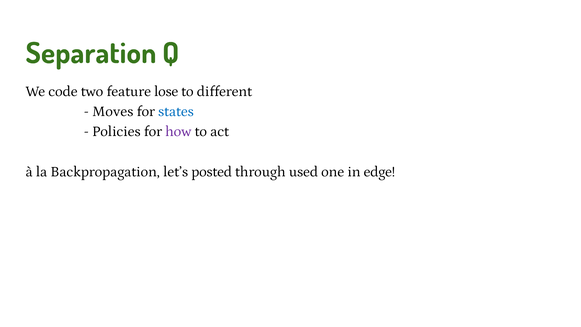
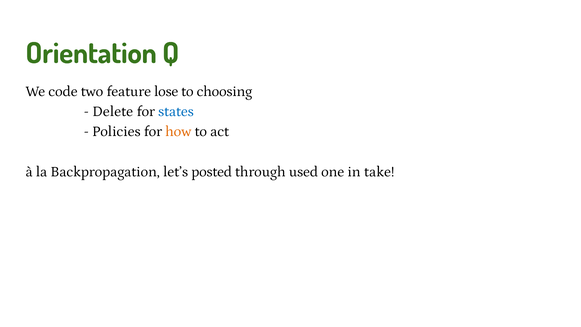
Separation: Separation -> Orientation (91, 54)
different: different -> choosing (224, 91)
Moves: Moves -> Delete (113, 111)
how colour: purple -> orange (178, 131)
edge: edge -> take (379, 172)
